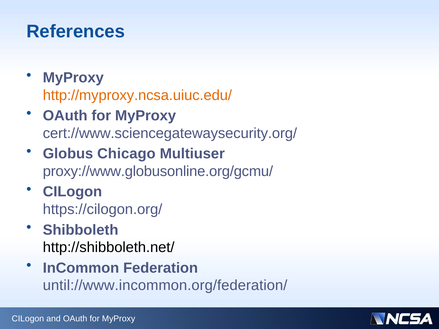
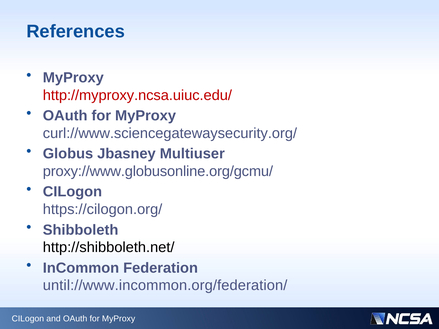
http://myproxy.ncsa.uiuc.edu/ colour: orange -> red (137, 95)
cert://www.sciencegatewaysecurity.org/: cert://www.sciencegatewaysecurity.org/ -> curl://www.sciencegatewaysecurity.org/ (170, 133)
Chicago: Chicago -> Jbasney (126, 154)
